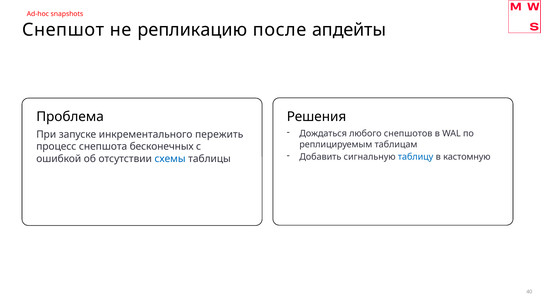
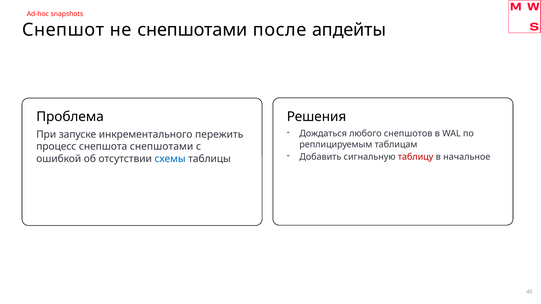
не репликацию: репликацию -> снепшотами (192, 30)
снепшота бесконечных: бесконечных -> снепшотами (162, 147)
таблицу colour: blue -> red (416, 157)
кастомную: кастомную -> начальное (467, 157)
